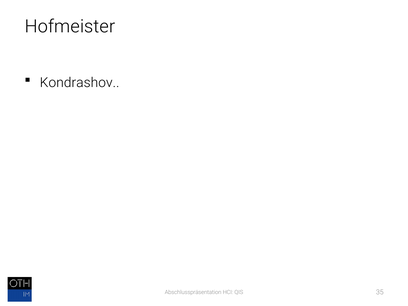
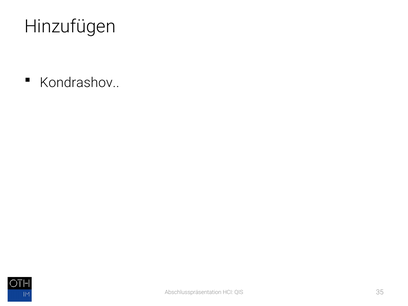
Hofmeister: Hofmeister -> Hinzufügen (70, 26)
